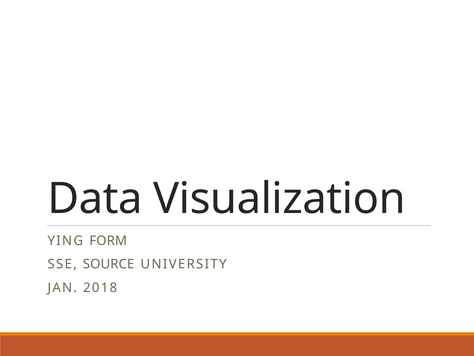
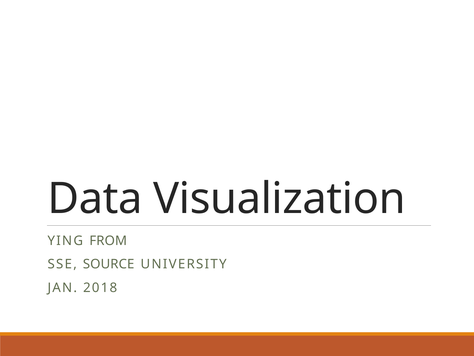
FORM: FORM -> FROM (108, 240)
